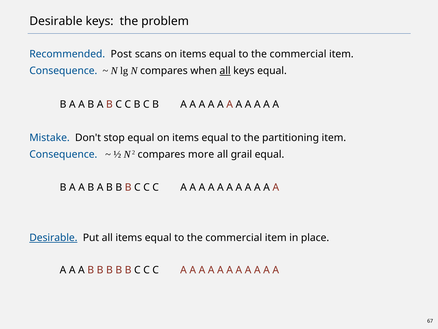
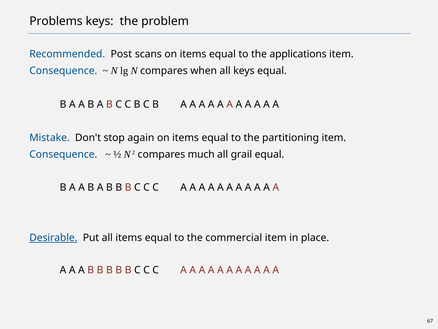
Desirable: Desirable -> Problems (56, 21)
commercial: commercial -> applications (298, 54)
all underline: present -> none (225, 71)
stop equal: equal -> again (141, 137)
more: more -> much (201, 154)
